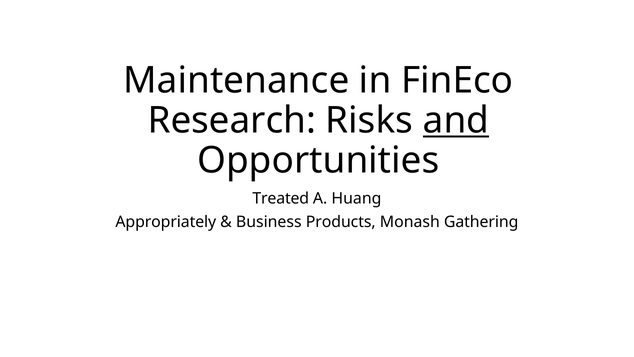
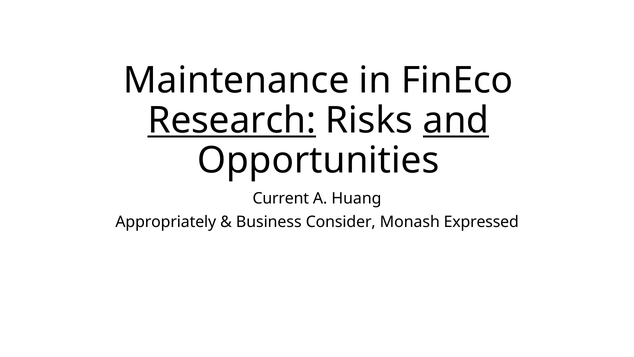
Research underline: none -> present (232, 120)
Treated: Treated -> Current (281, 198)
Products: Products -> Consider (341, 222)
Gathering: Gathering -> Expressed (481, 222)
